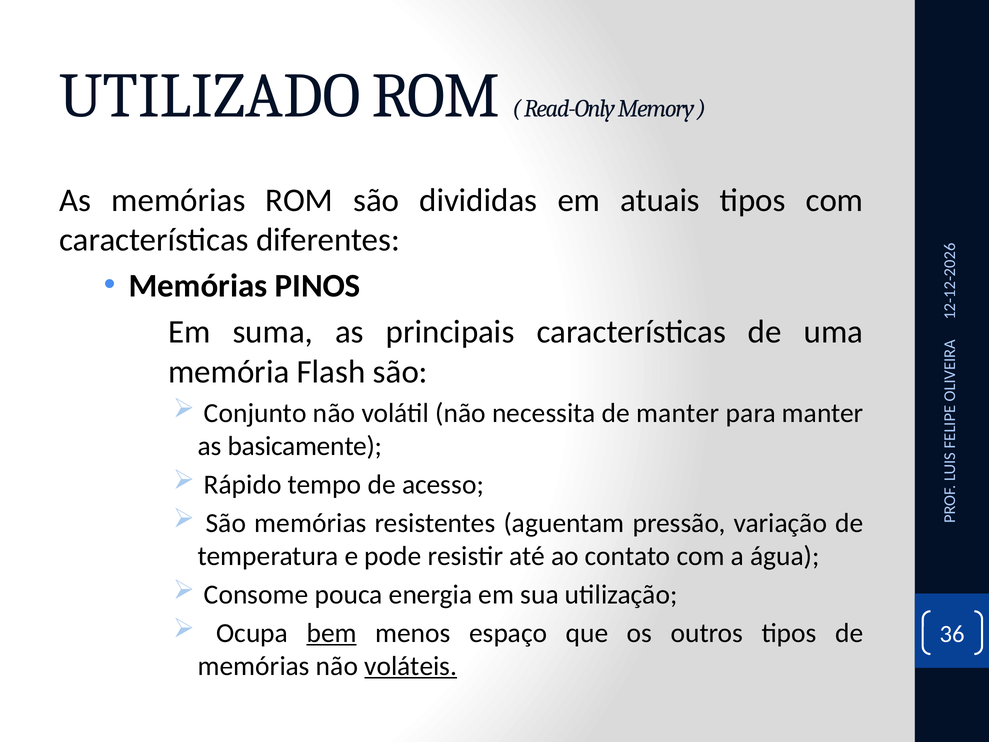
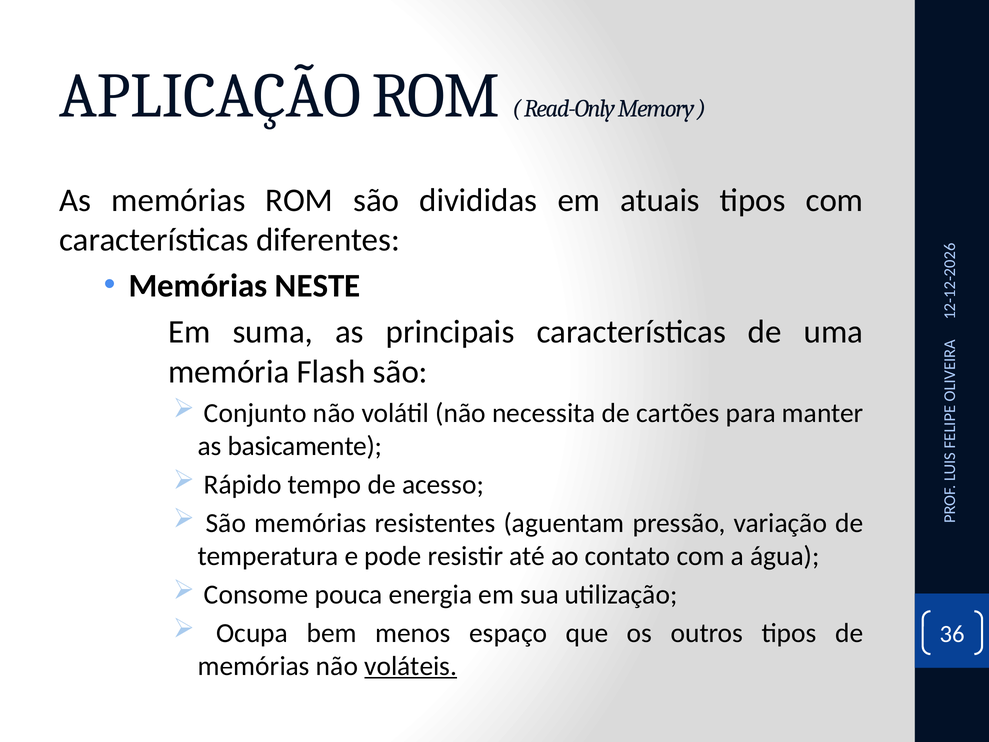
UTILIZADO: UTILIZADO -> APLICAÇÃO (210, 96)
PINOS: PINOS -> NESTE (318, 286)
de manter: manter -> cartões (678, 413)
bem underline: present -> none (332, 633)
